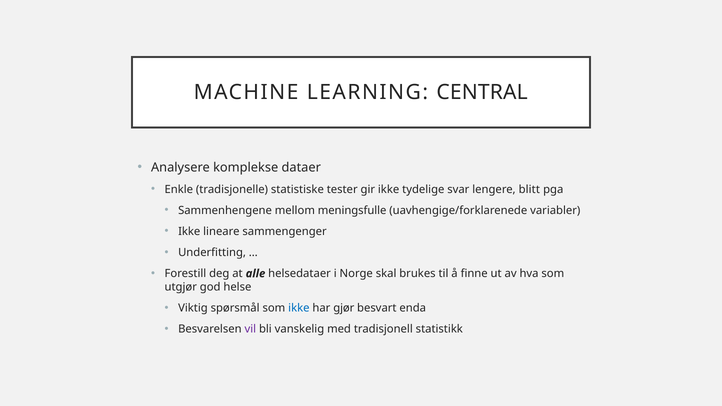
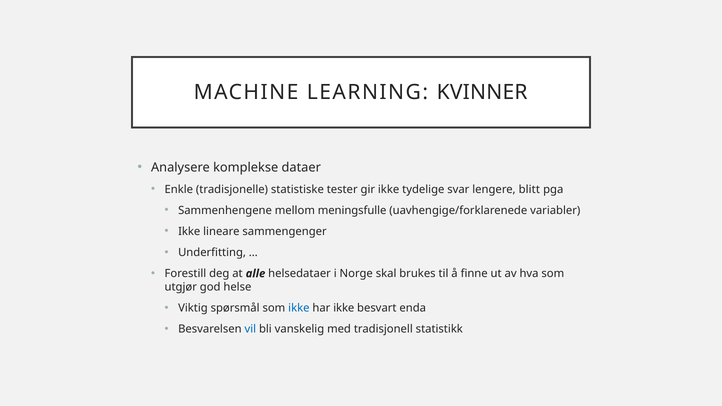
CENTRAL: CENTRAL -> KVINNER (482, 92)
har gjør: gjør -> ikke (344, 308)
vil colour: purple -> blue (250, 329)
